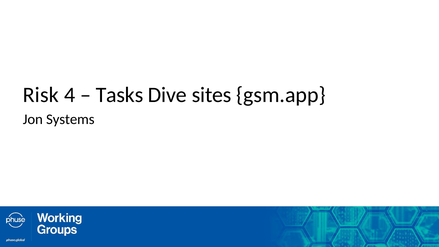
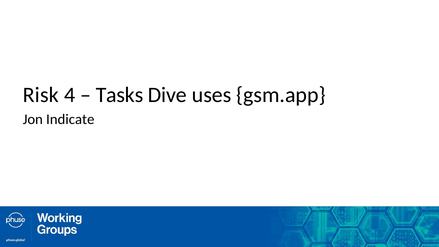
sites: sites -> uses (212, 95)
Systems: Systems -> Indicate (70, 119)
